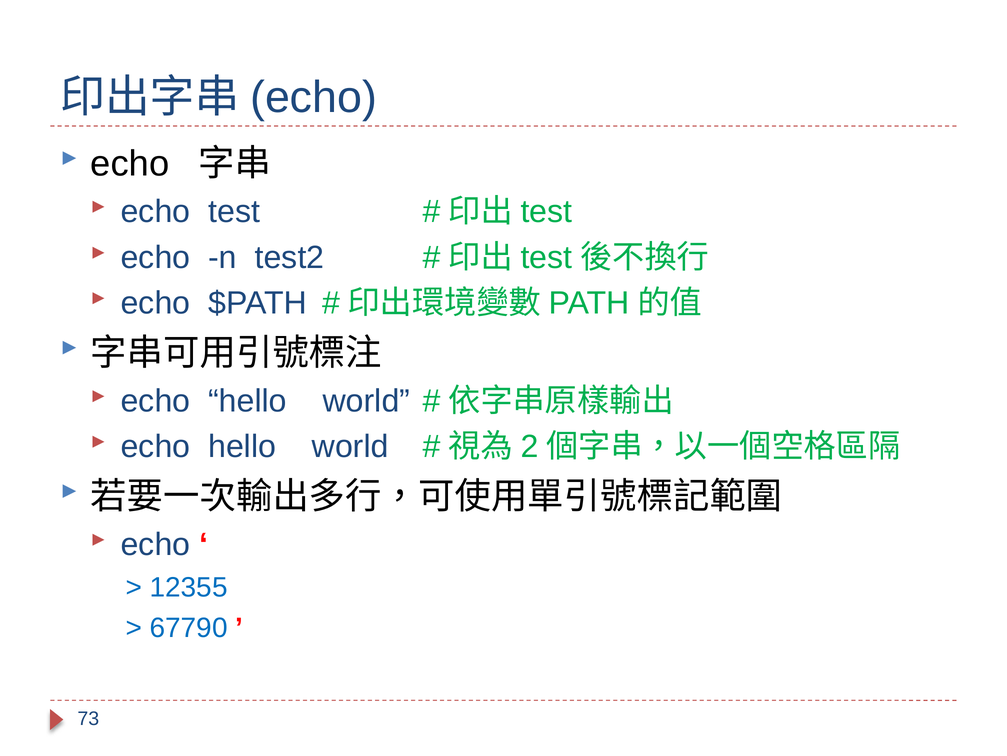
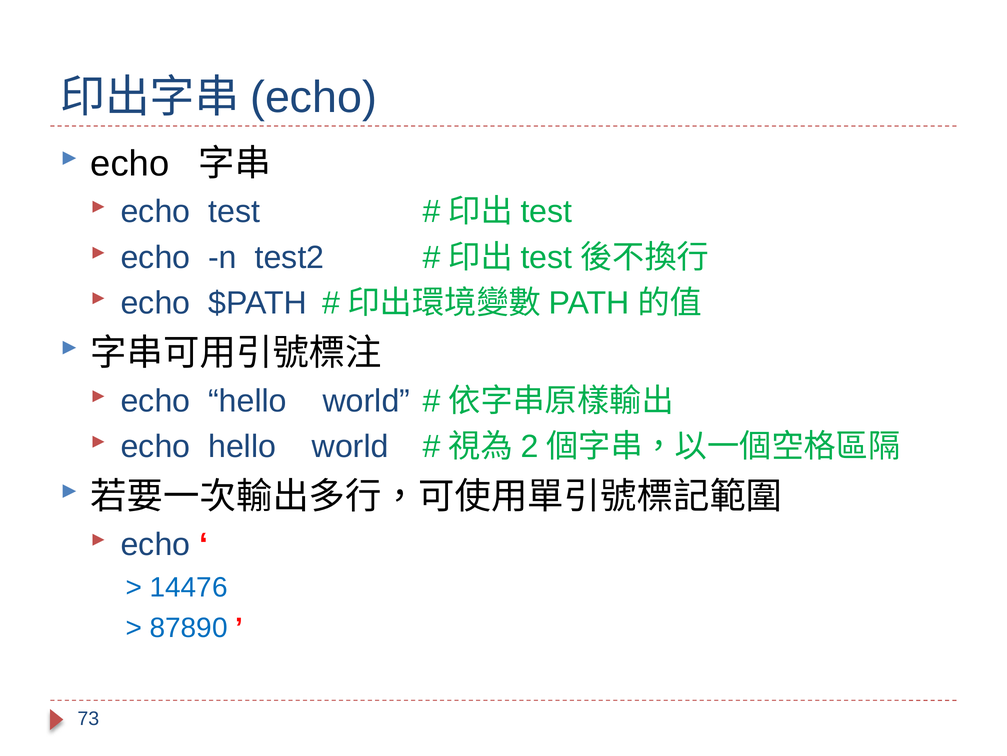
12355: 12355 -> 14476 (189, 587)
67790: 67790 -> 87890 (189, 628)
